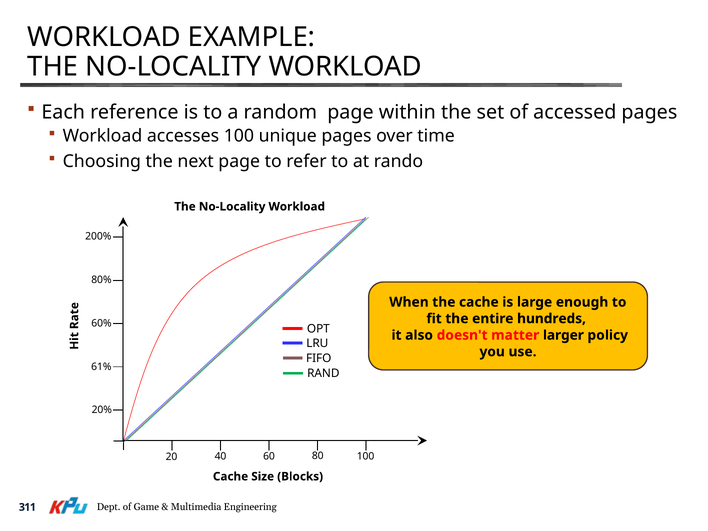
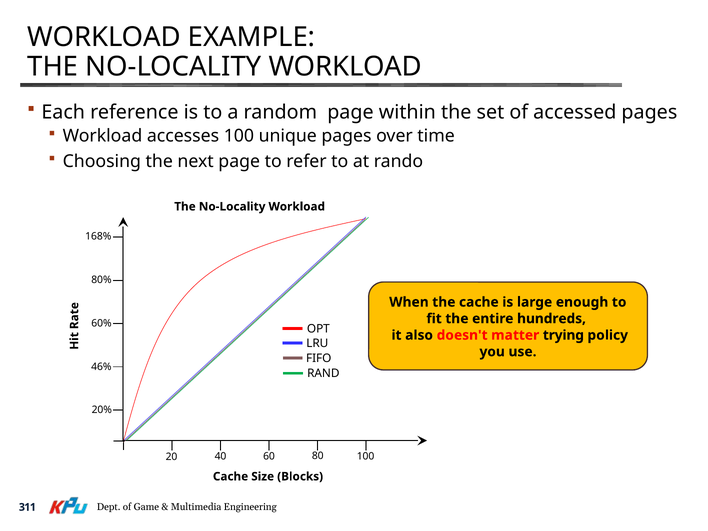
200%: 200% -> 168% (98, 236)
larger: larger -> trying (563, 335)
61%: 61% -> 46% (101, 367)
